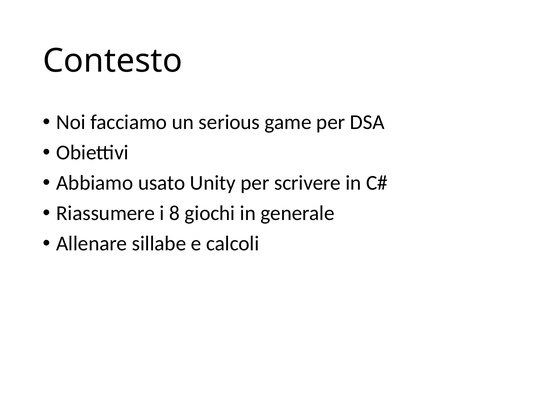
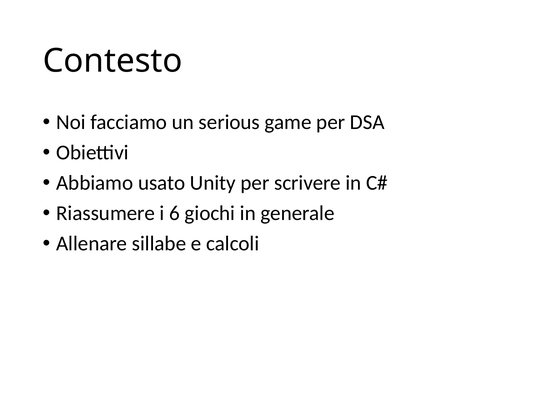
8: 8 -> 6 (175, 213)
